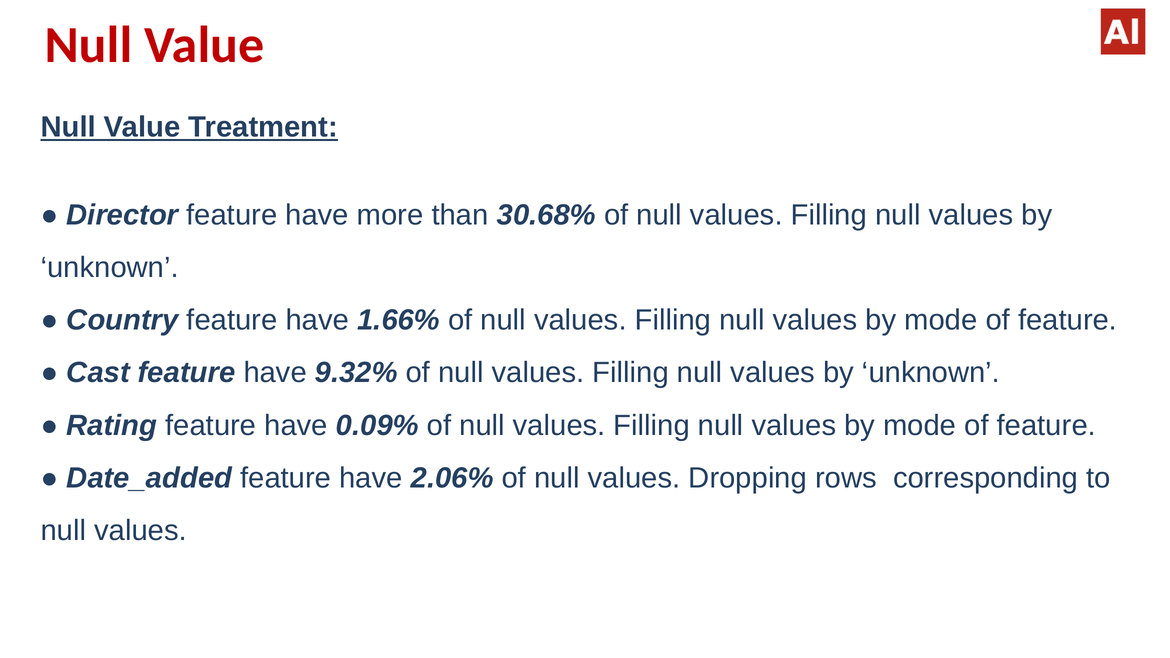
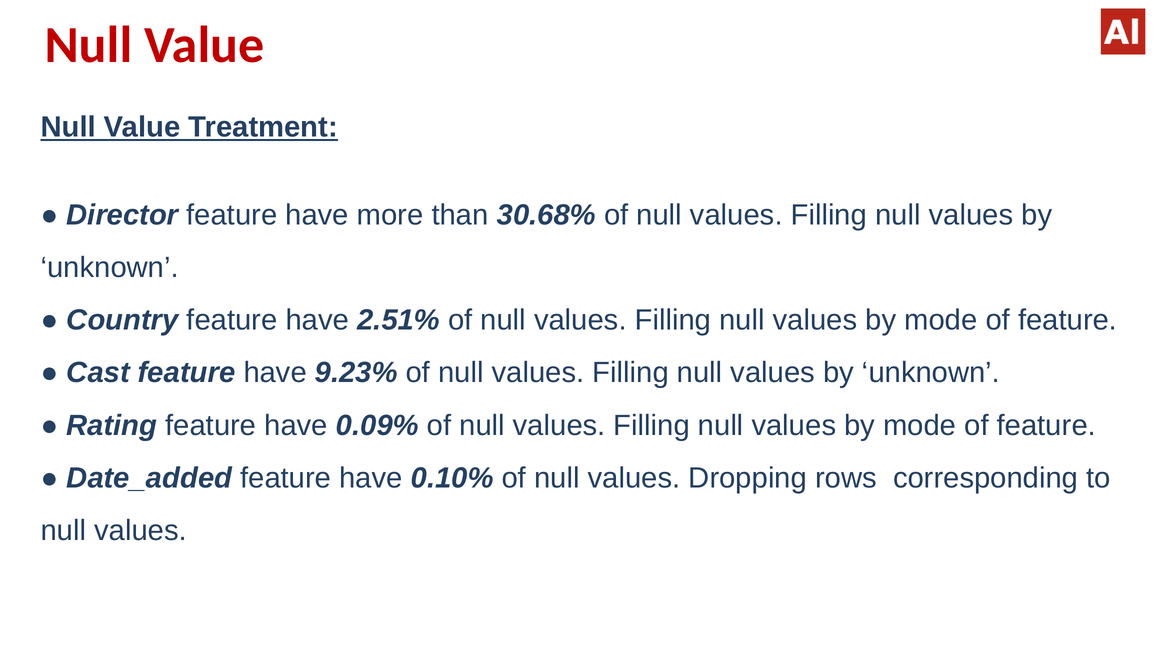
1.66%: 1.66% -> 2.51% (399, 320)
9.32%: 9.32% -> 9.23% (356, 373)
2.06%: 2.06% -> 0.10% (452, 478)
